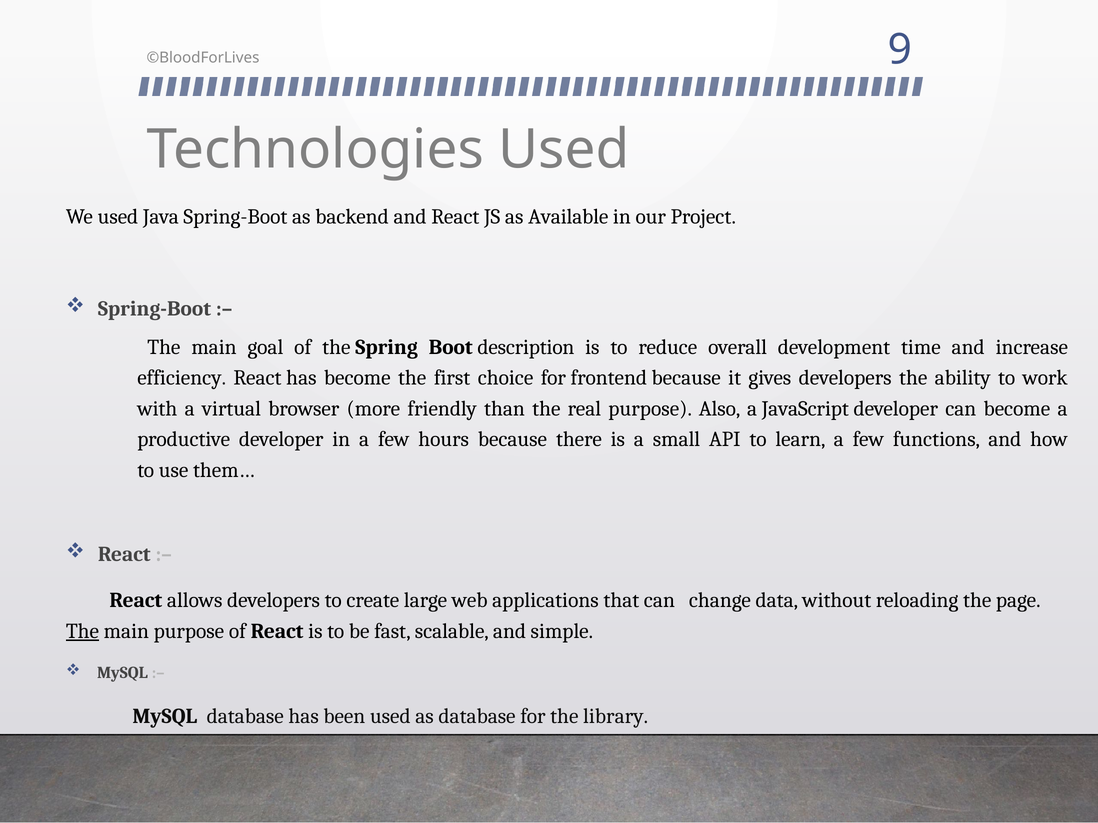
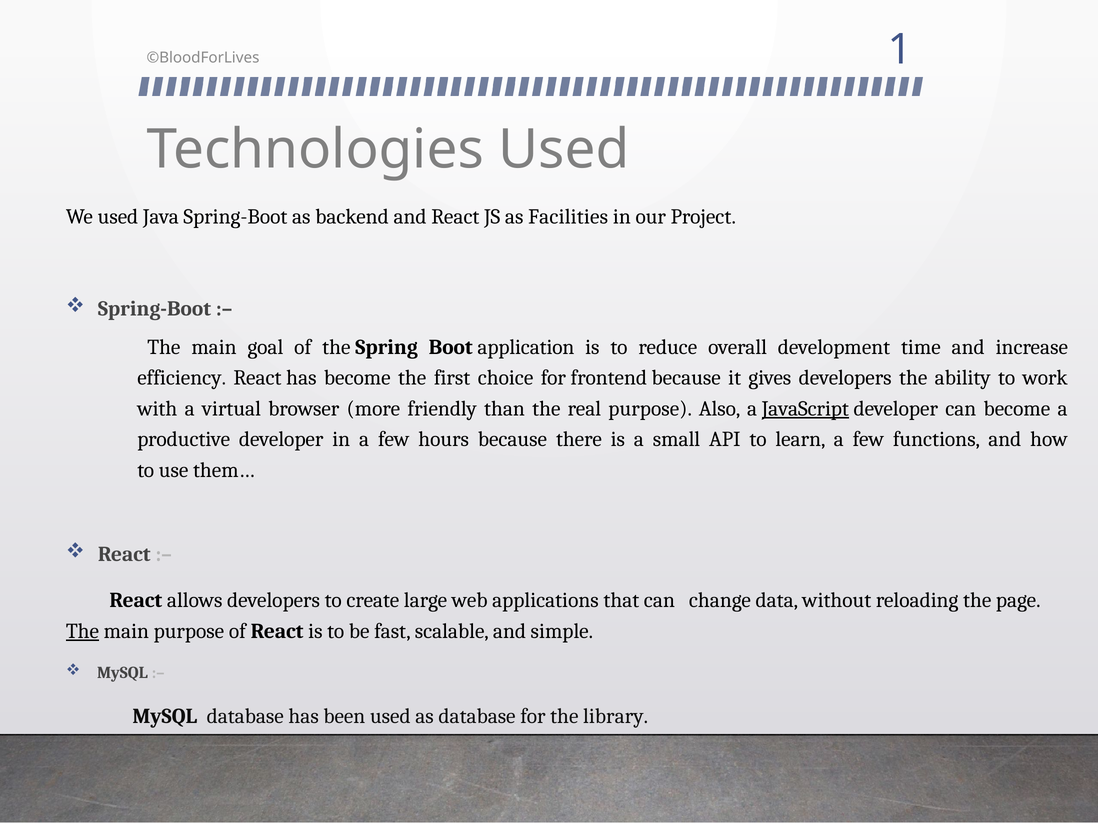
9: 9 -> 1 (900, 50)
Available: Available -> Facilities (568, 217)
description: description -> application (526, 347)
JavaScript underline: none -> present (805, 409)
